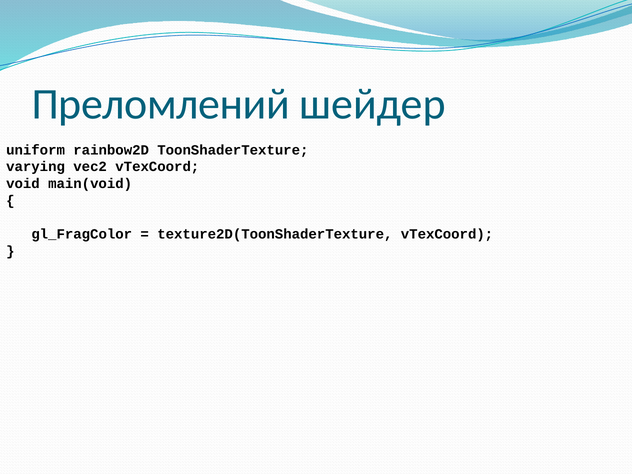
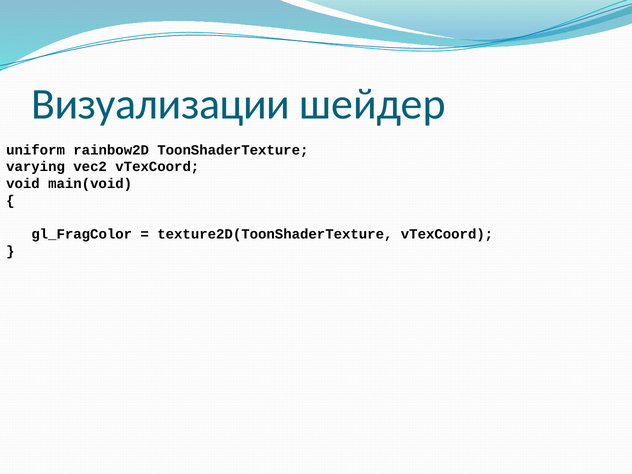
Преломлений: Преломлений -> Визуализации (161, 104)
